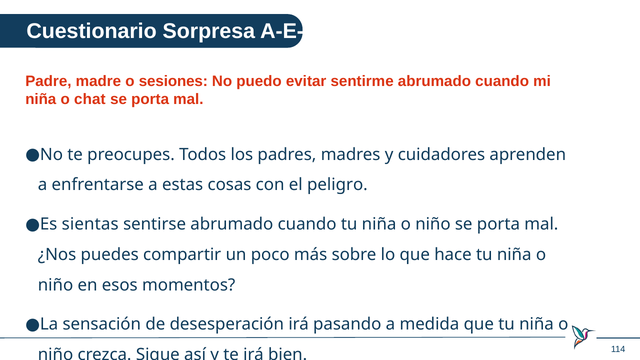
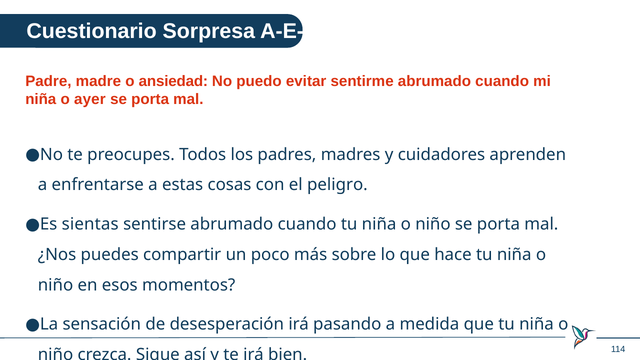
sesiones: sesiones -> ansiedad (173, 81)
chat: chat -> ayer (90, 100)
